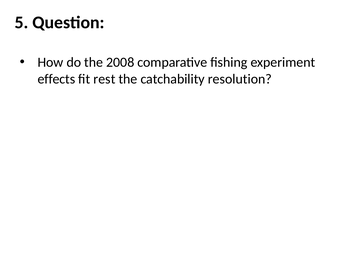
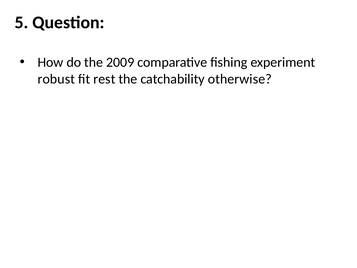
2008: 2008 -> 2009 (120, 62)
effects: effects -> robust (56, 79)
resolution: resolution -> otherwise (240, 79)
